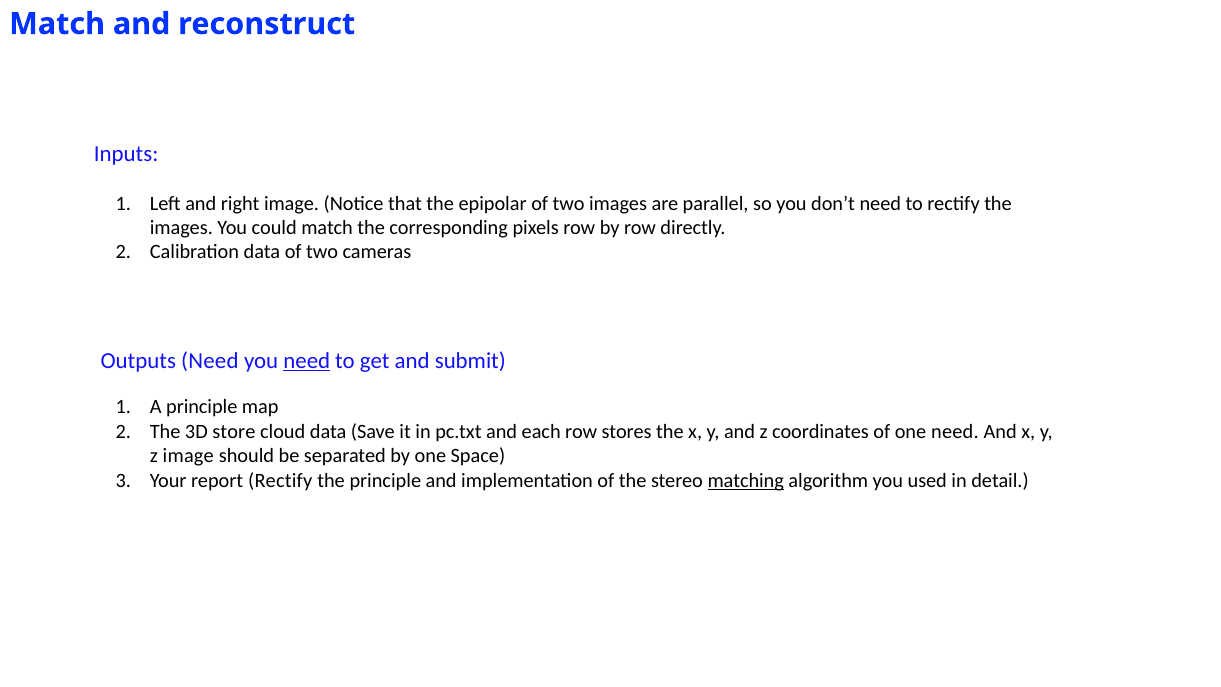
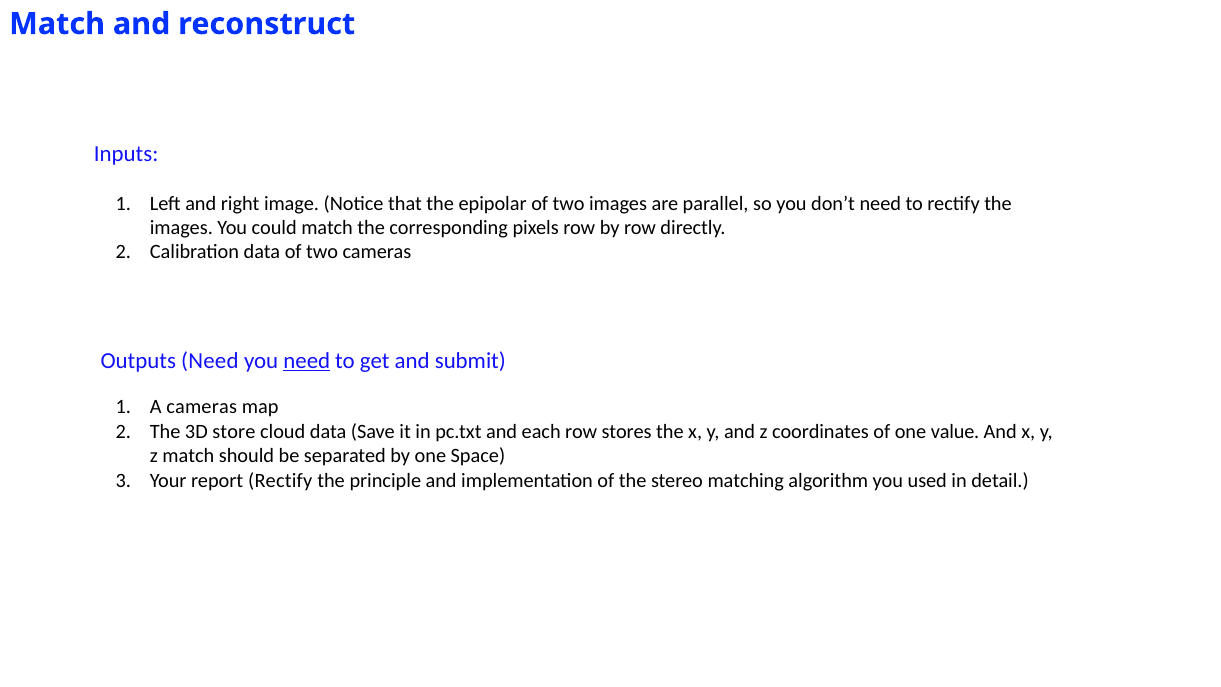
A principle: principle -> cameras (202, 407)
one need: need -> value (955, 432)
z image: image -> match (188, 456)
matching underline: present -> none (746, 480)
